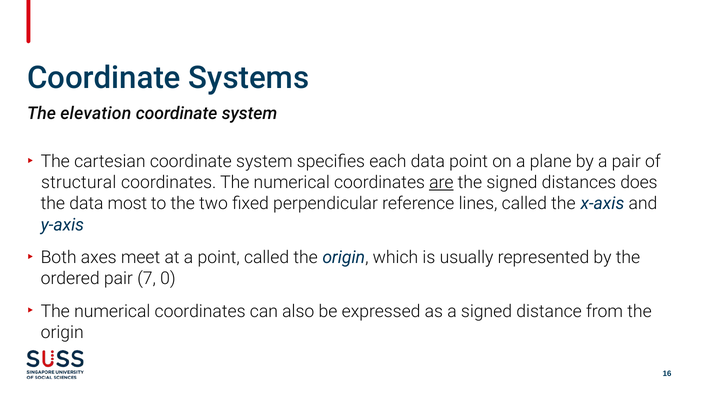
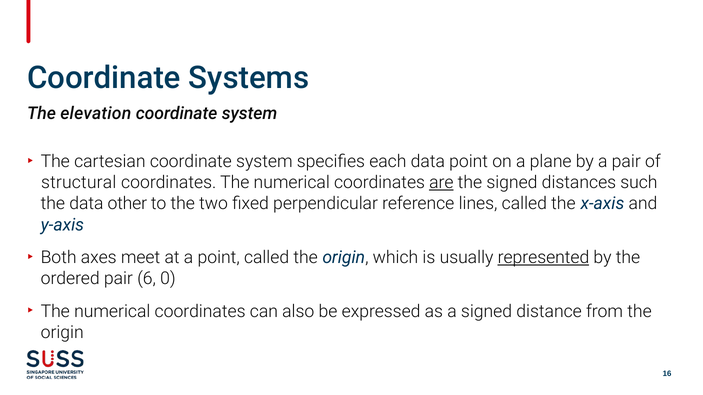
does: does -> such (639, 183)
most: most -> other (127, 204)
represented underline: none -> present (543, 258)
7: 7 -> 6 (147, 279)
